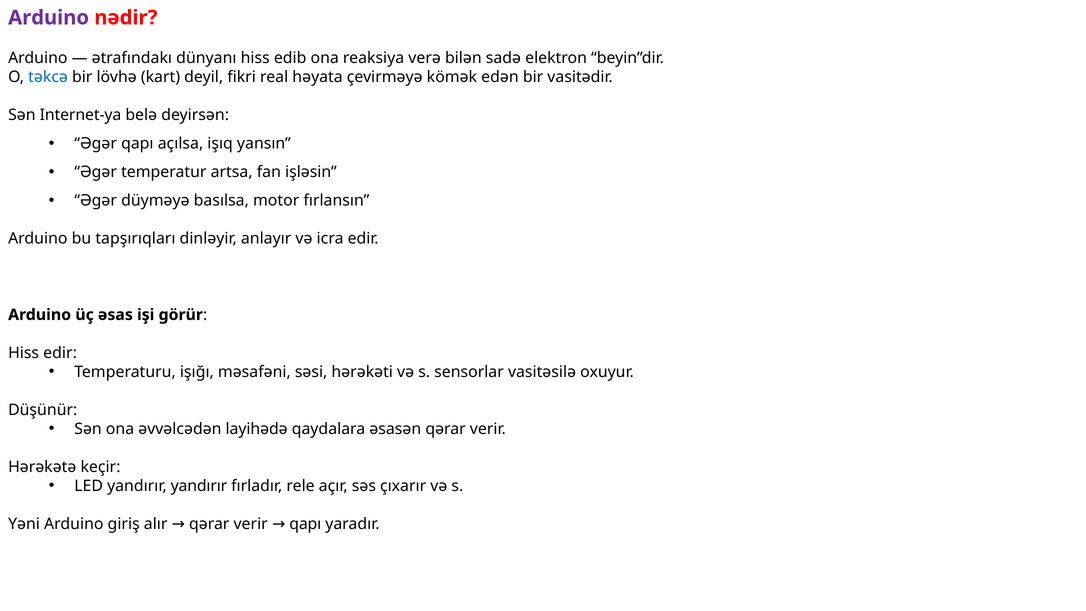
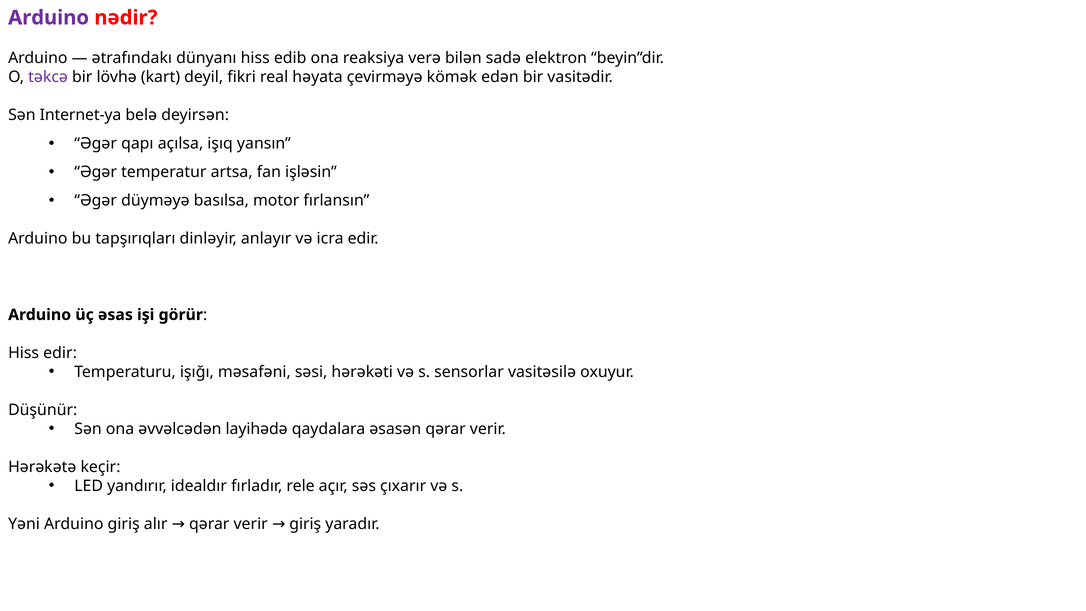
təkcə colour: blue -> purple (48, 77)
yandırır yandırır: yandırır -> idealdır (199, 486)
verir qapı: qapı -> giriş (305, 524)
